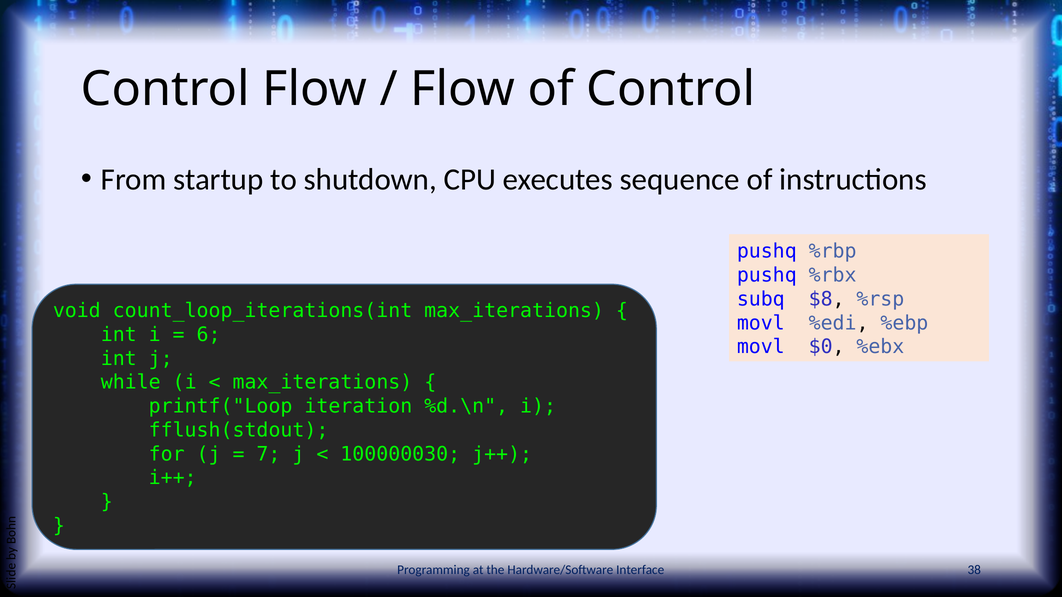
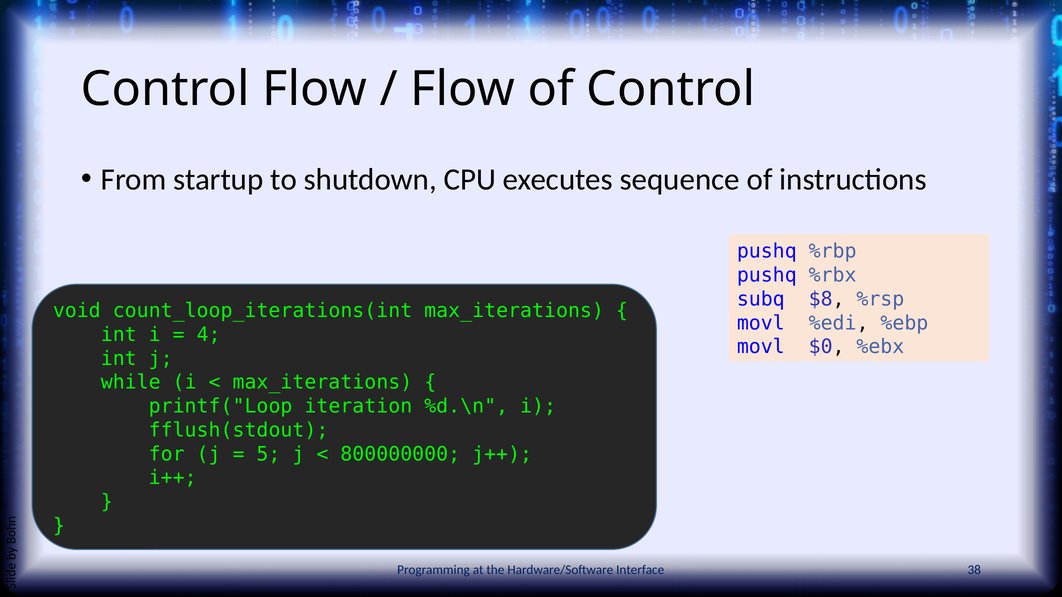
6: 6 -> 4 (209, 335)
7: 7 -> 5 (268, 454)
100000030: 100000030 -> 800000000 (400, 454)
